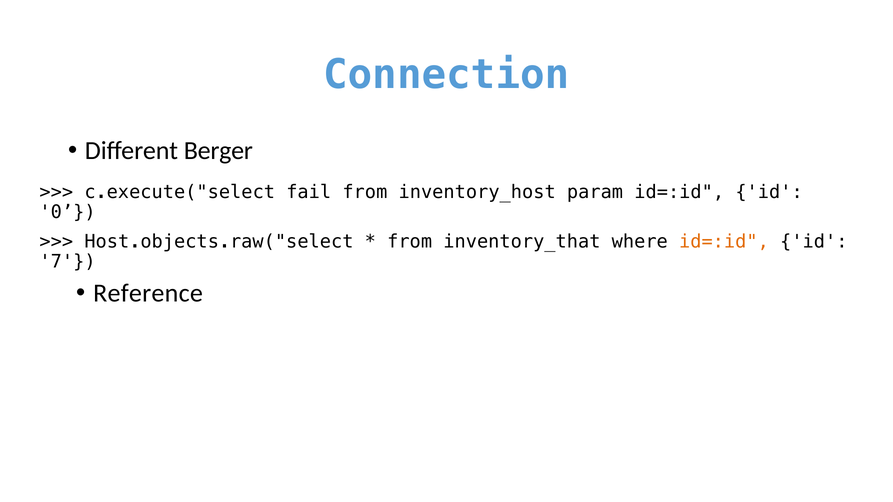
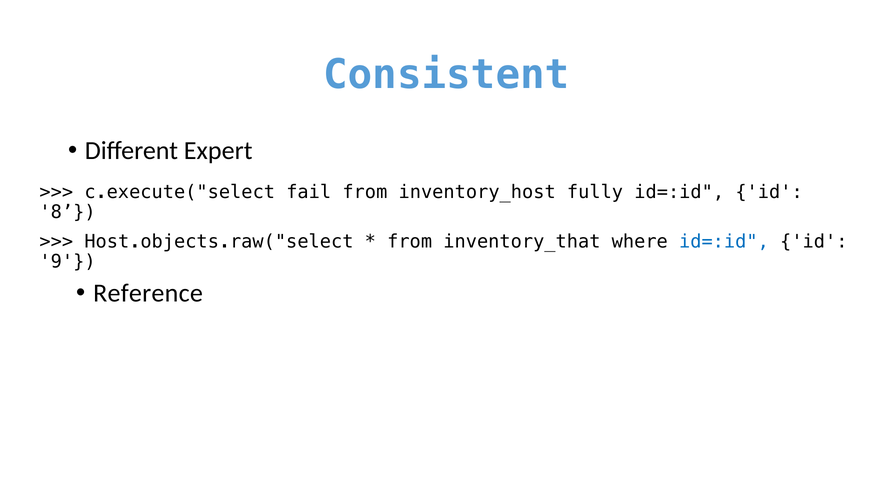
Connection: Connection -> Consistent (446, 75)
Berger: Berger -> Expert (218, 151)
param: param -> fully (595, 192)
0: 0 -> 8 (68, 212)
id=:id colour: orange -> blue (724, 242)
7: 7 -> 9 (68, 262)
